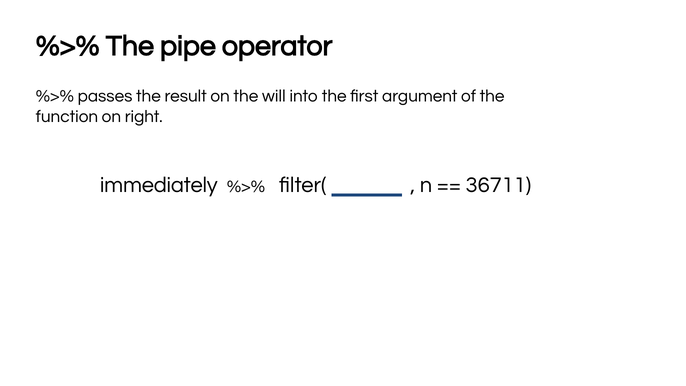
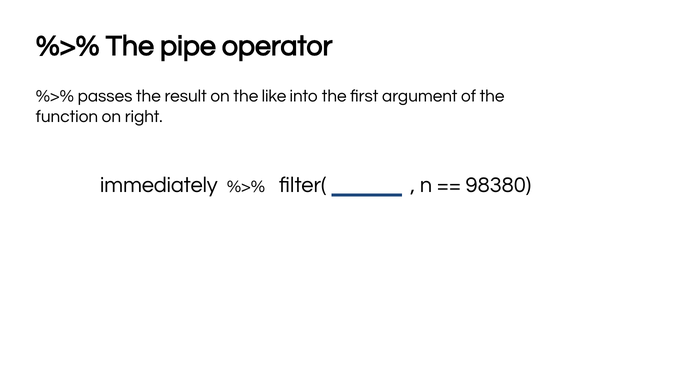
will: will -> like (274, 96)
36711: 36711 -> 98380 (498, 185)
